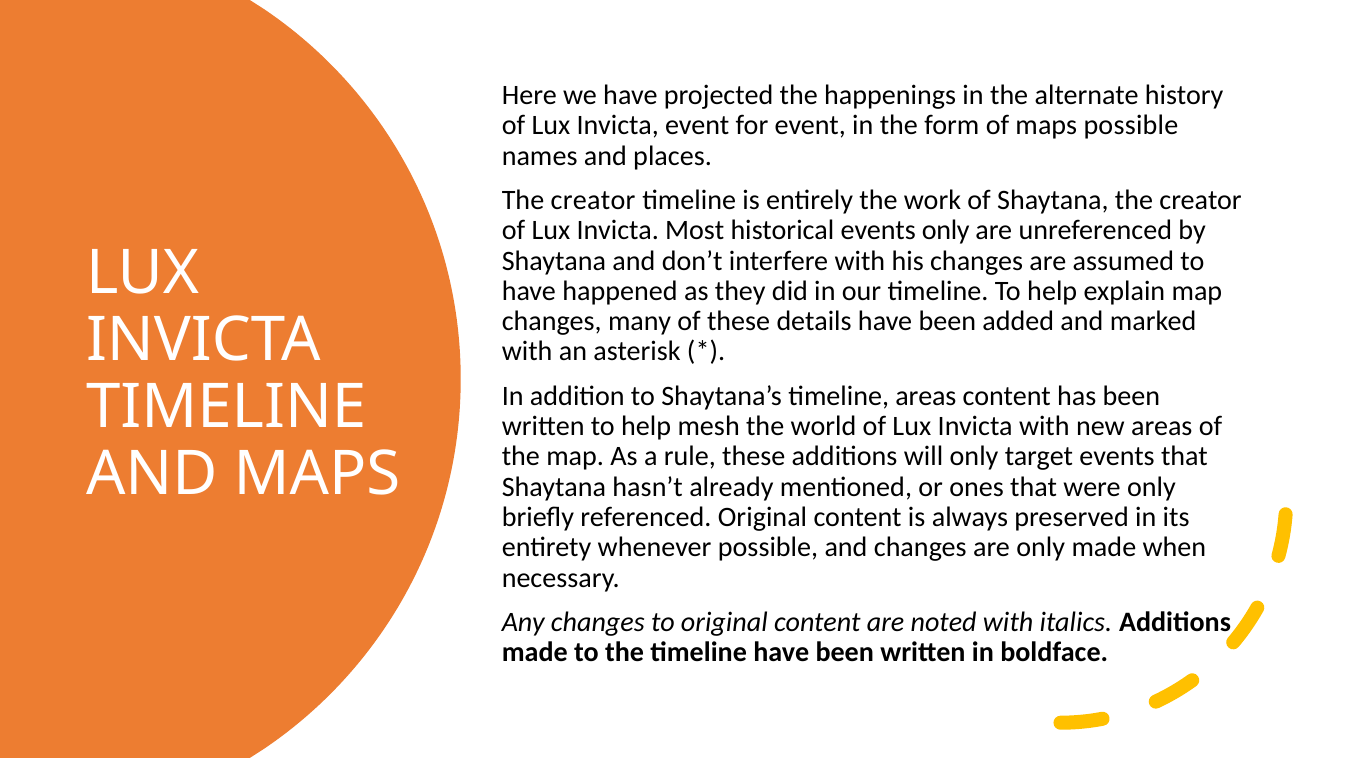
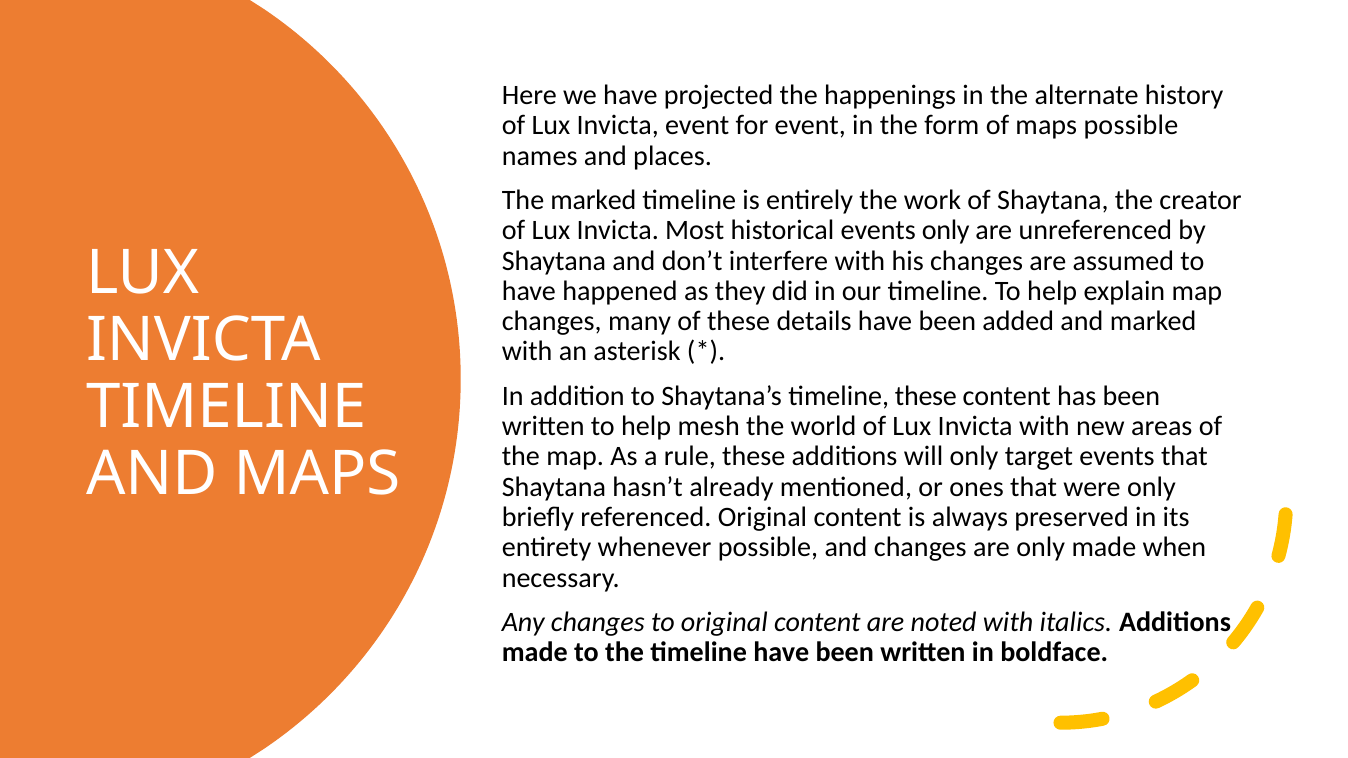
creator: creator -> marked (593, 200)
timeline areas: areas -> these (926, 396)
